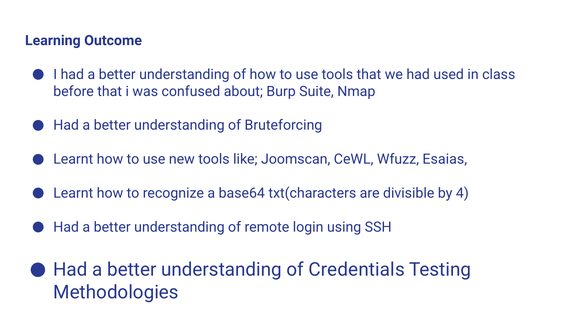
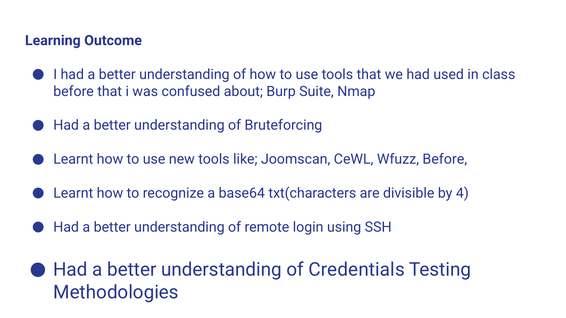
Wfuzz Esaias: Esaias -> Before (445, 159)
